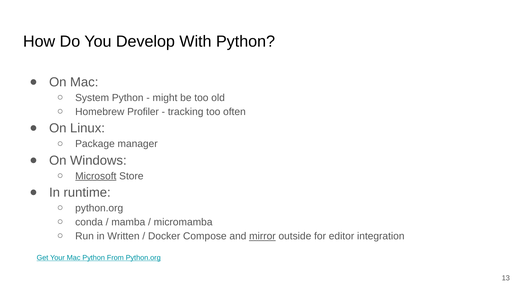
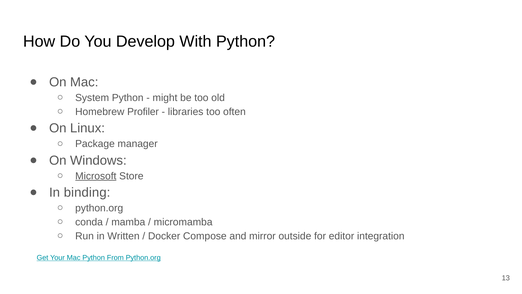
tracking: tracking -> libraries (186, 112)
runtime: runtime -> binding (87, 192)
mirror underline: present -> none (262, 236)
